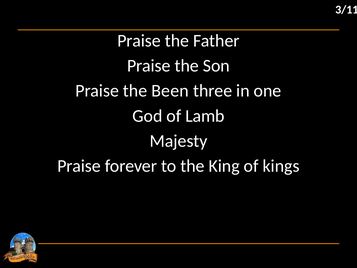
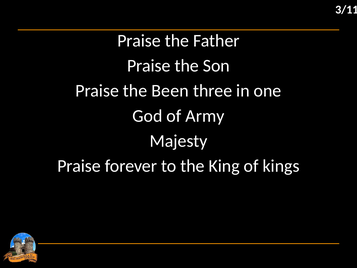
Lamb: Lamb -> Army (205, 116)
